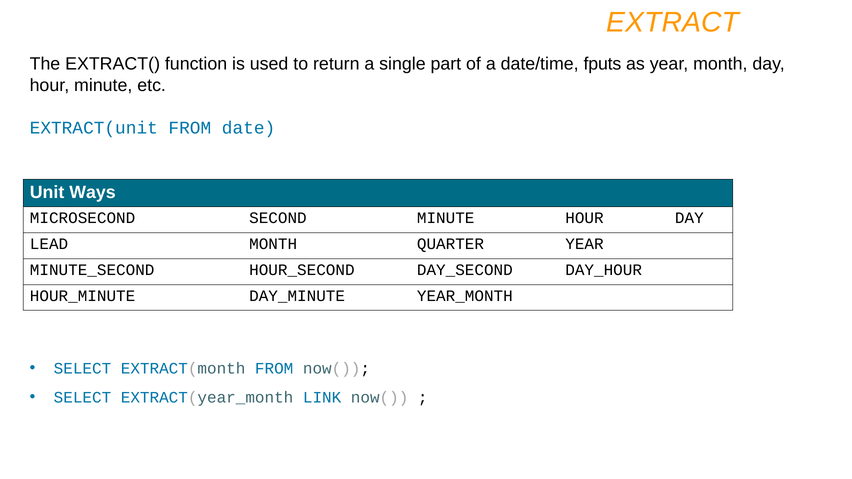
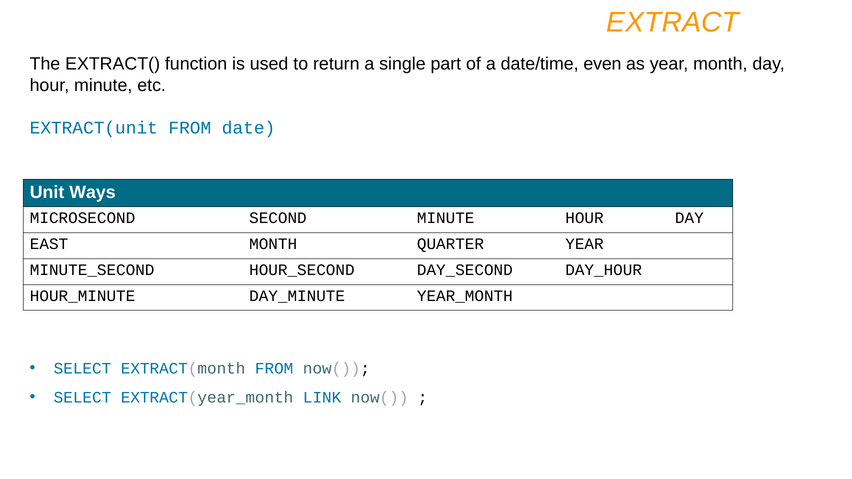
fputs: fputs -> even (602, 64)
LEAD: LEAD -> EAST (49, 244)
